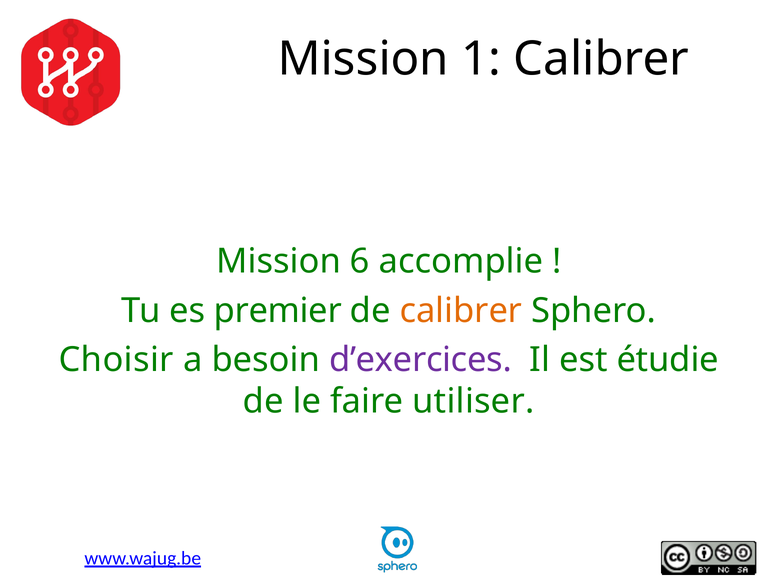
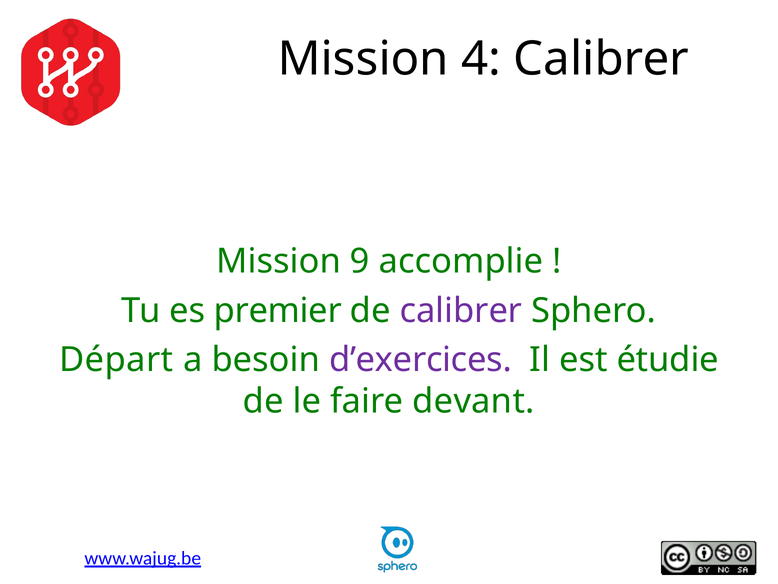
1: 1 -> 4 (481, 59)
6: 6 -> 9 (360, 261)
calibrer colour: orange -> purple (461, 310)
Choisir: Choisir -> Départ (116, 359)
utiliser: utiliser -> devant (473, 401)
